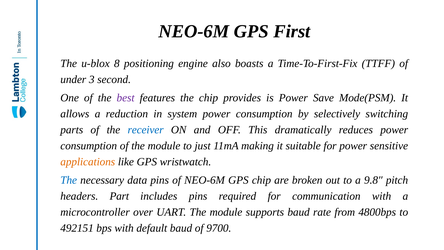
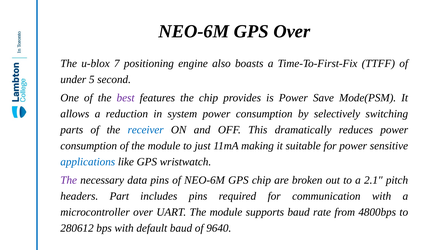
GPS First: First -> Over (292, 31)
8: 8 -> 7 (117, 63)
3: 3 -> 5 (92, 79)
applications colour: orange -> blue (88, 162)
The colour: blue -> purple (69, 180)
9.8″: 9.8″ -> 2.1″ (373, 180)
492151: 492151 -> 280612 (77, 228)
9700: 9700 -> 9640 (219, 228)
